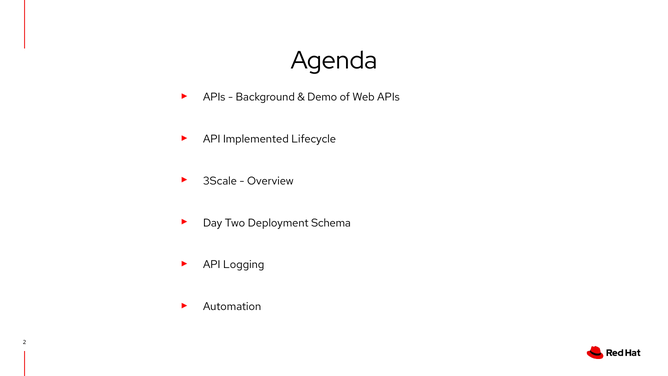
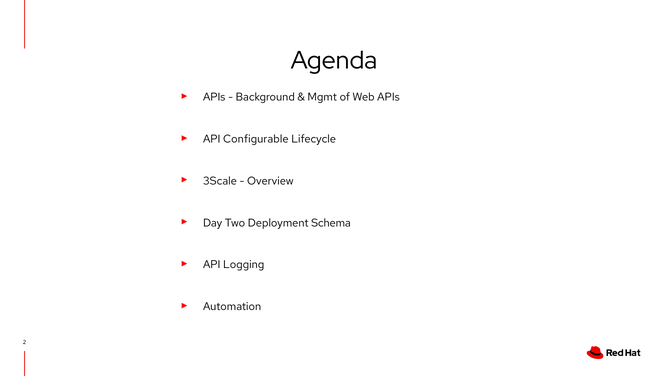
Demo: Demo -> Mgmt (322, 97)
Implemented: Implemented -> Configurable (256, 139)
